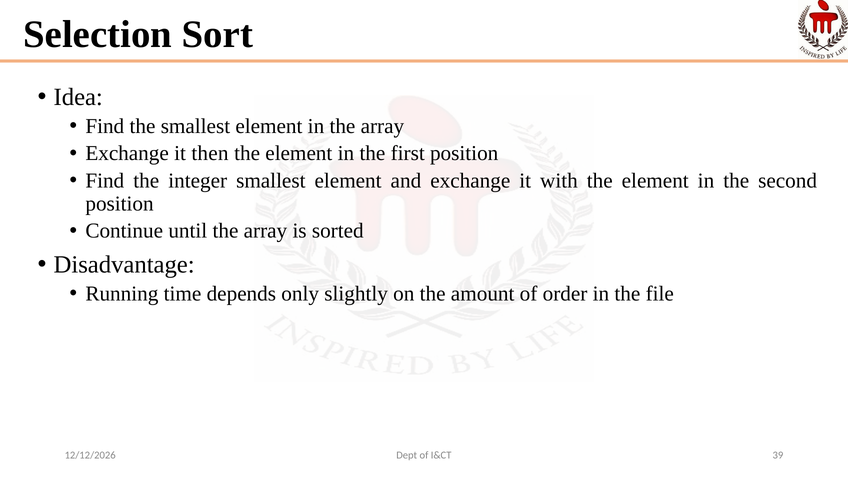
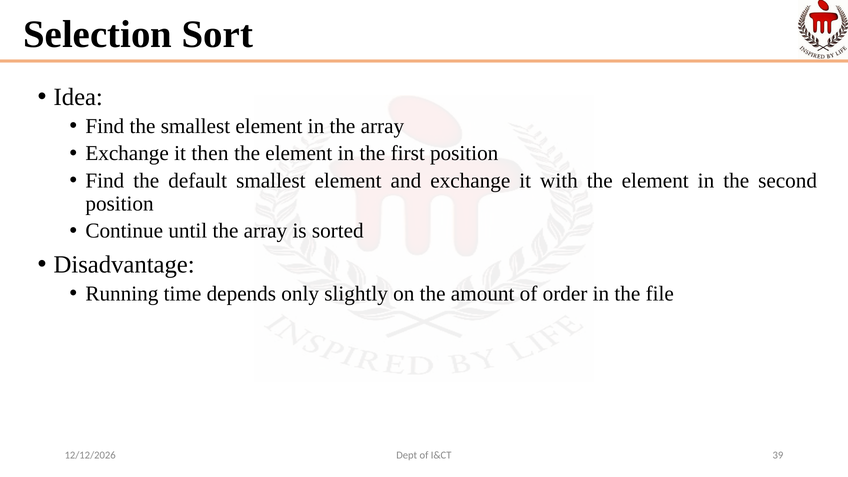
integer: integer -> default (198, 181)
